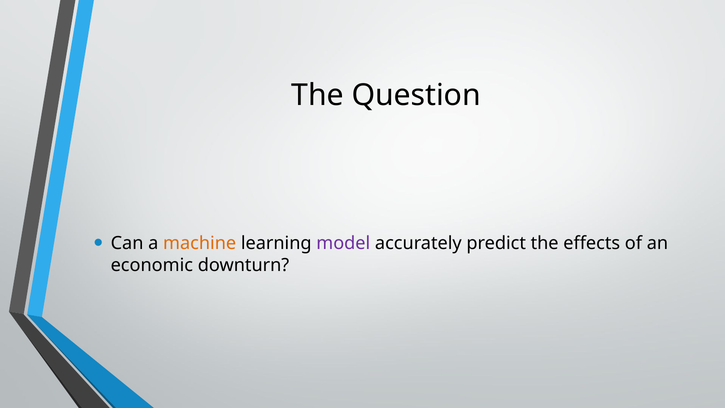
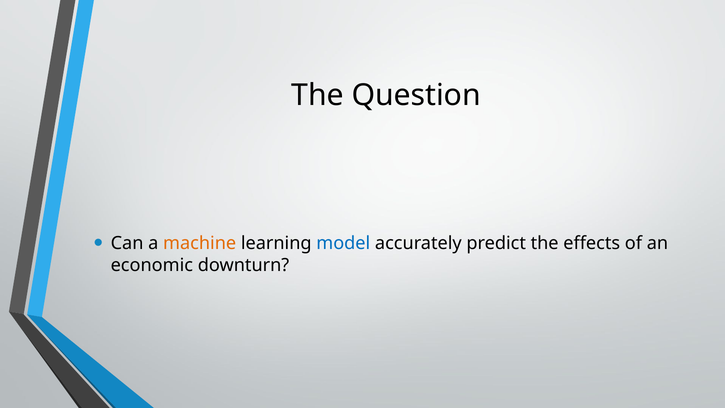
model colour: purple -> blue (343, 243)
